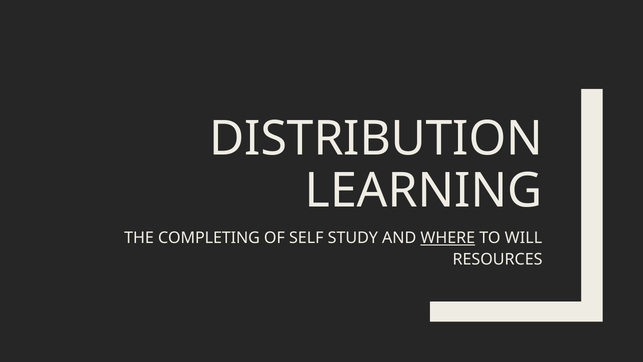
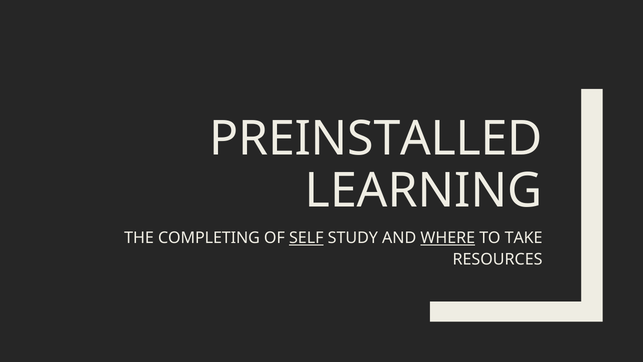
DISTRIBUTION: DISTRIBUTION -> PREINSTALLED (376, 139)
SELF underline: none -> present (306, 238)
WILL: WILL -> TAKE (524, 238)
